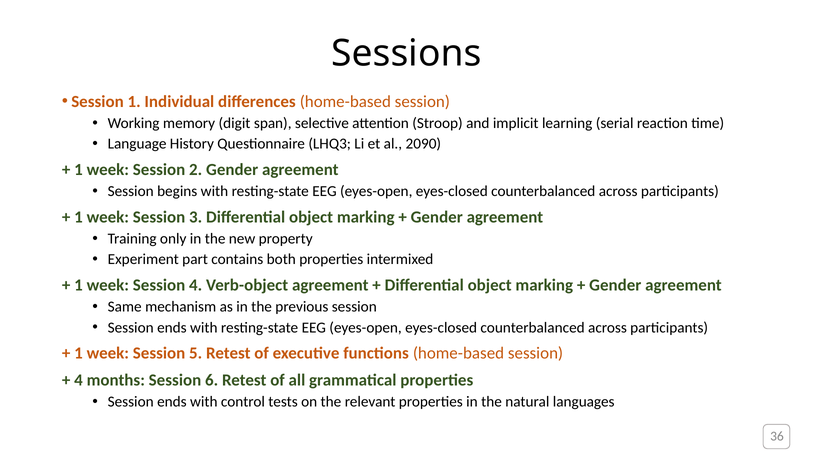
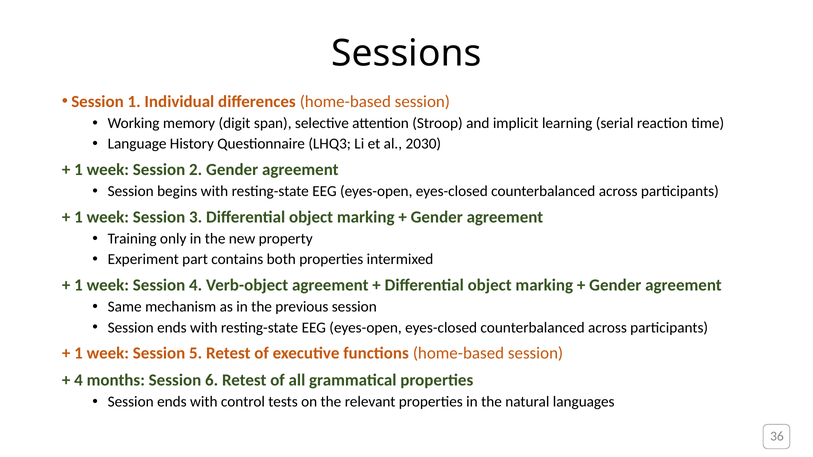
2090: 2090 -> 2030 (423, 144)
